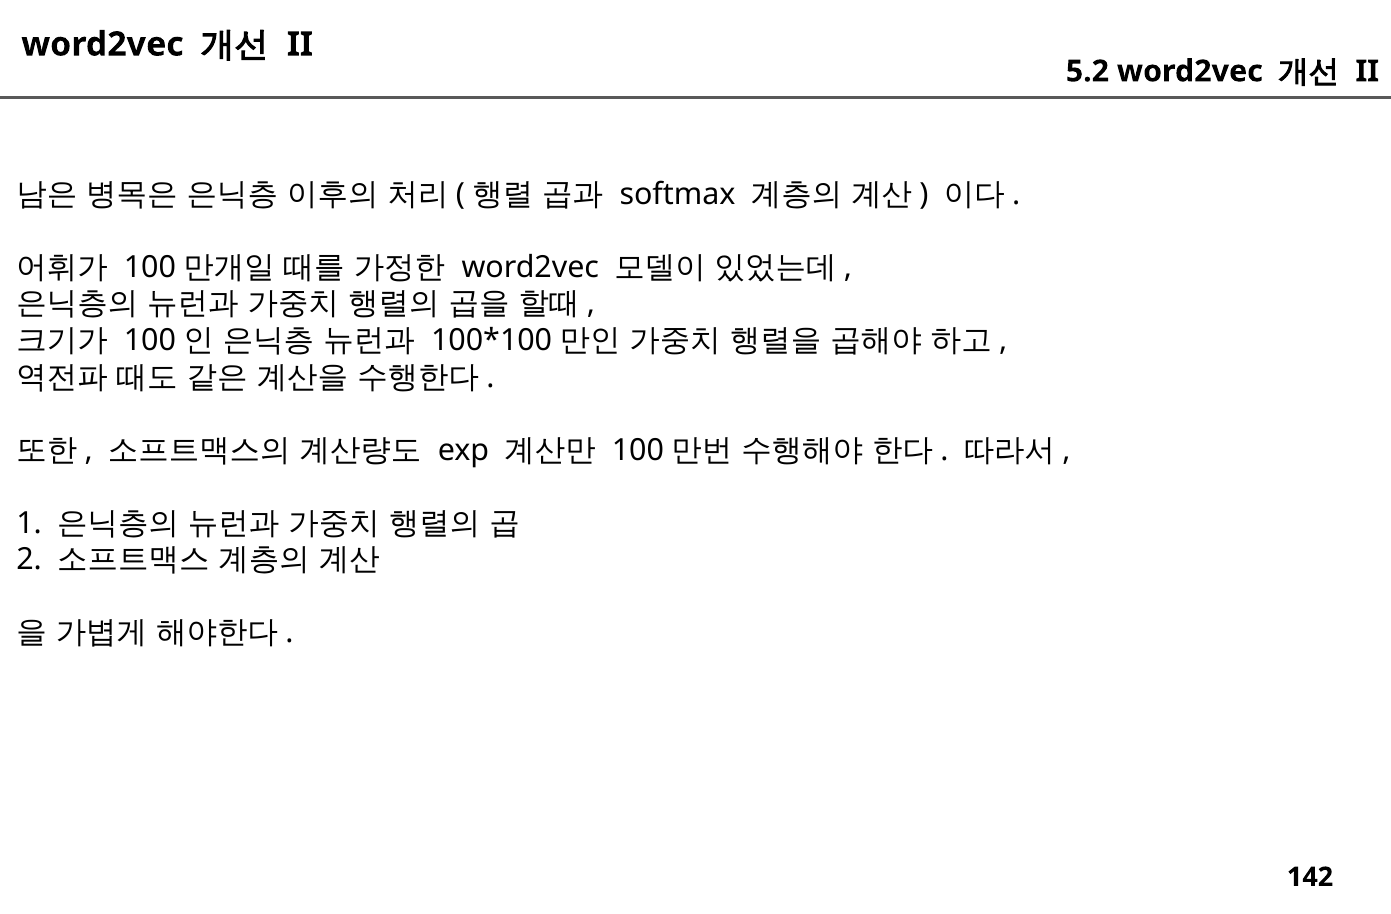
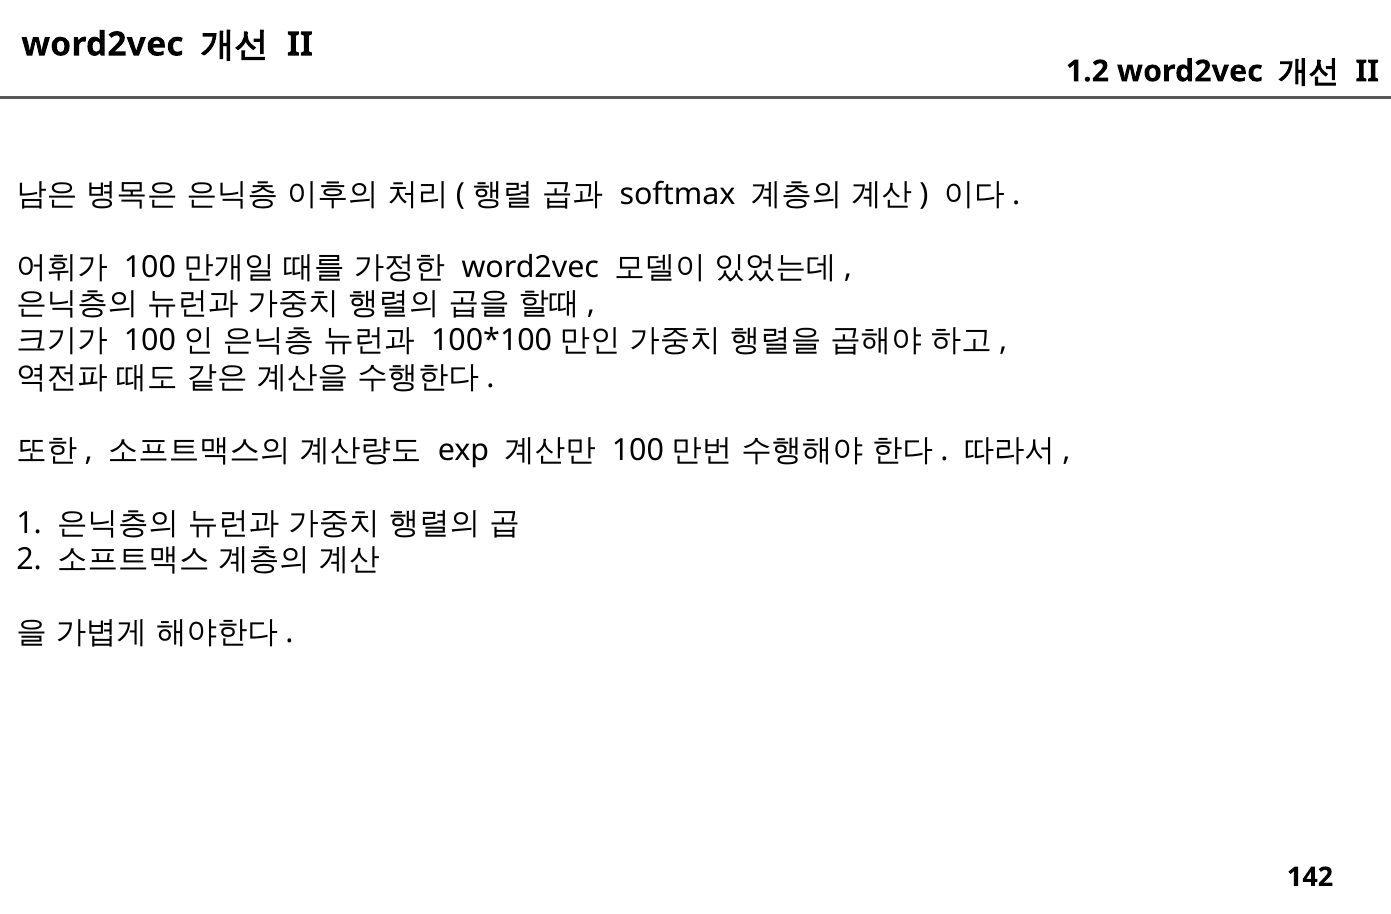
5.2: 5.2 -> 1.2 (1087, 71)
